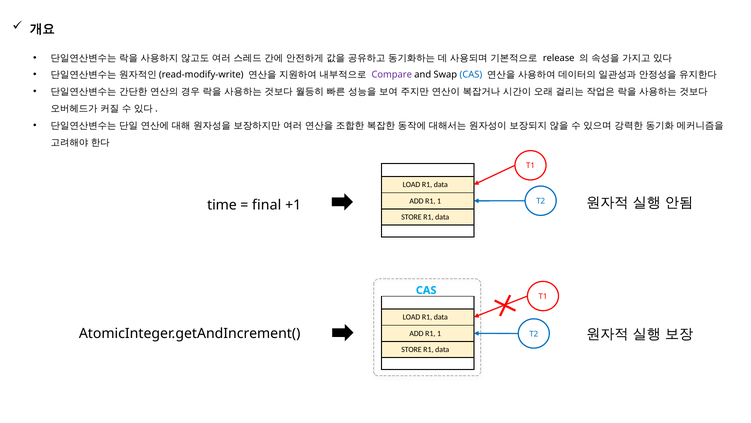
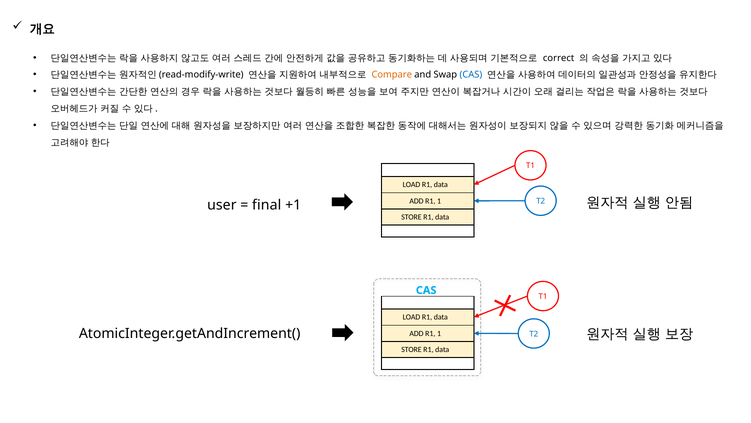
release: release -> correct (559, 58)
Compare colour: purple -> orange (392, 75)
time: time -> user (222, 205)
